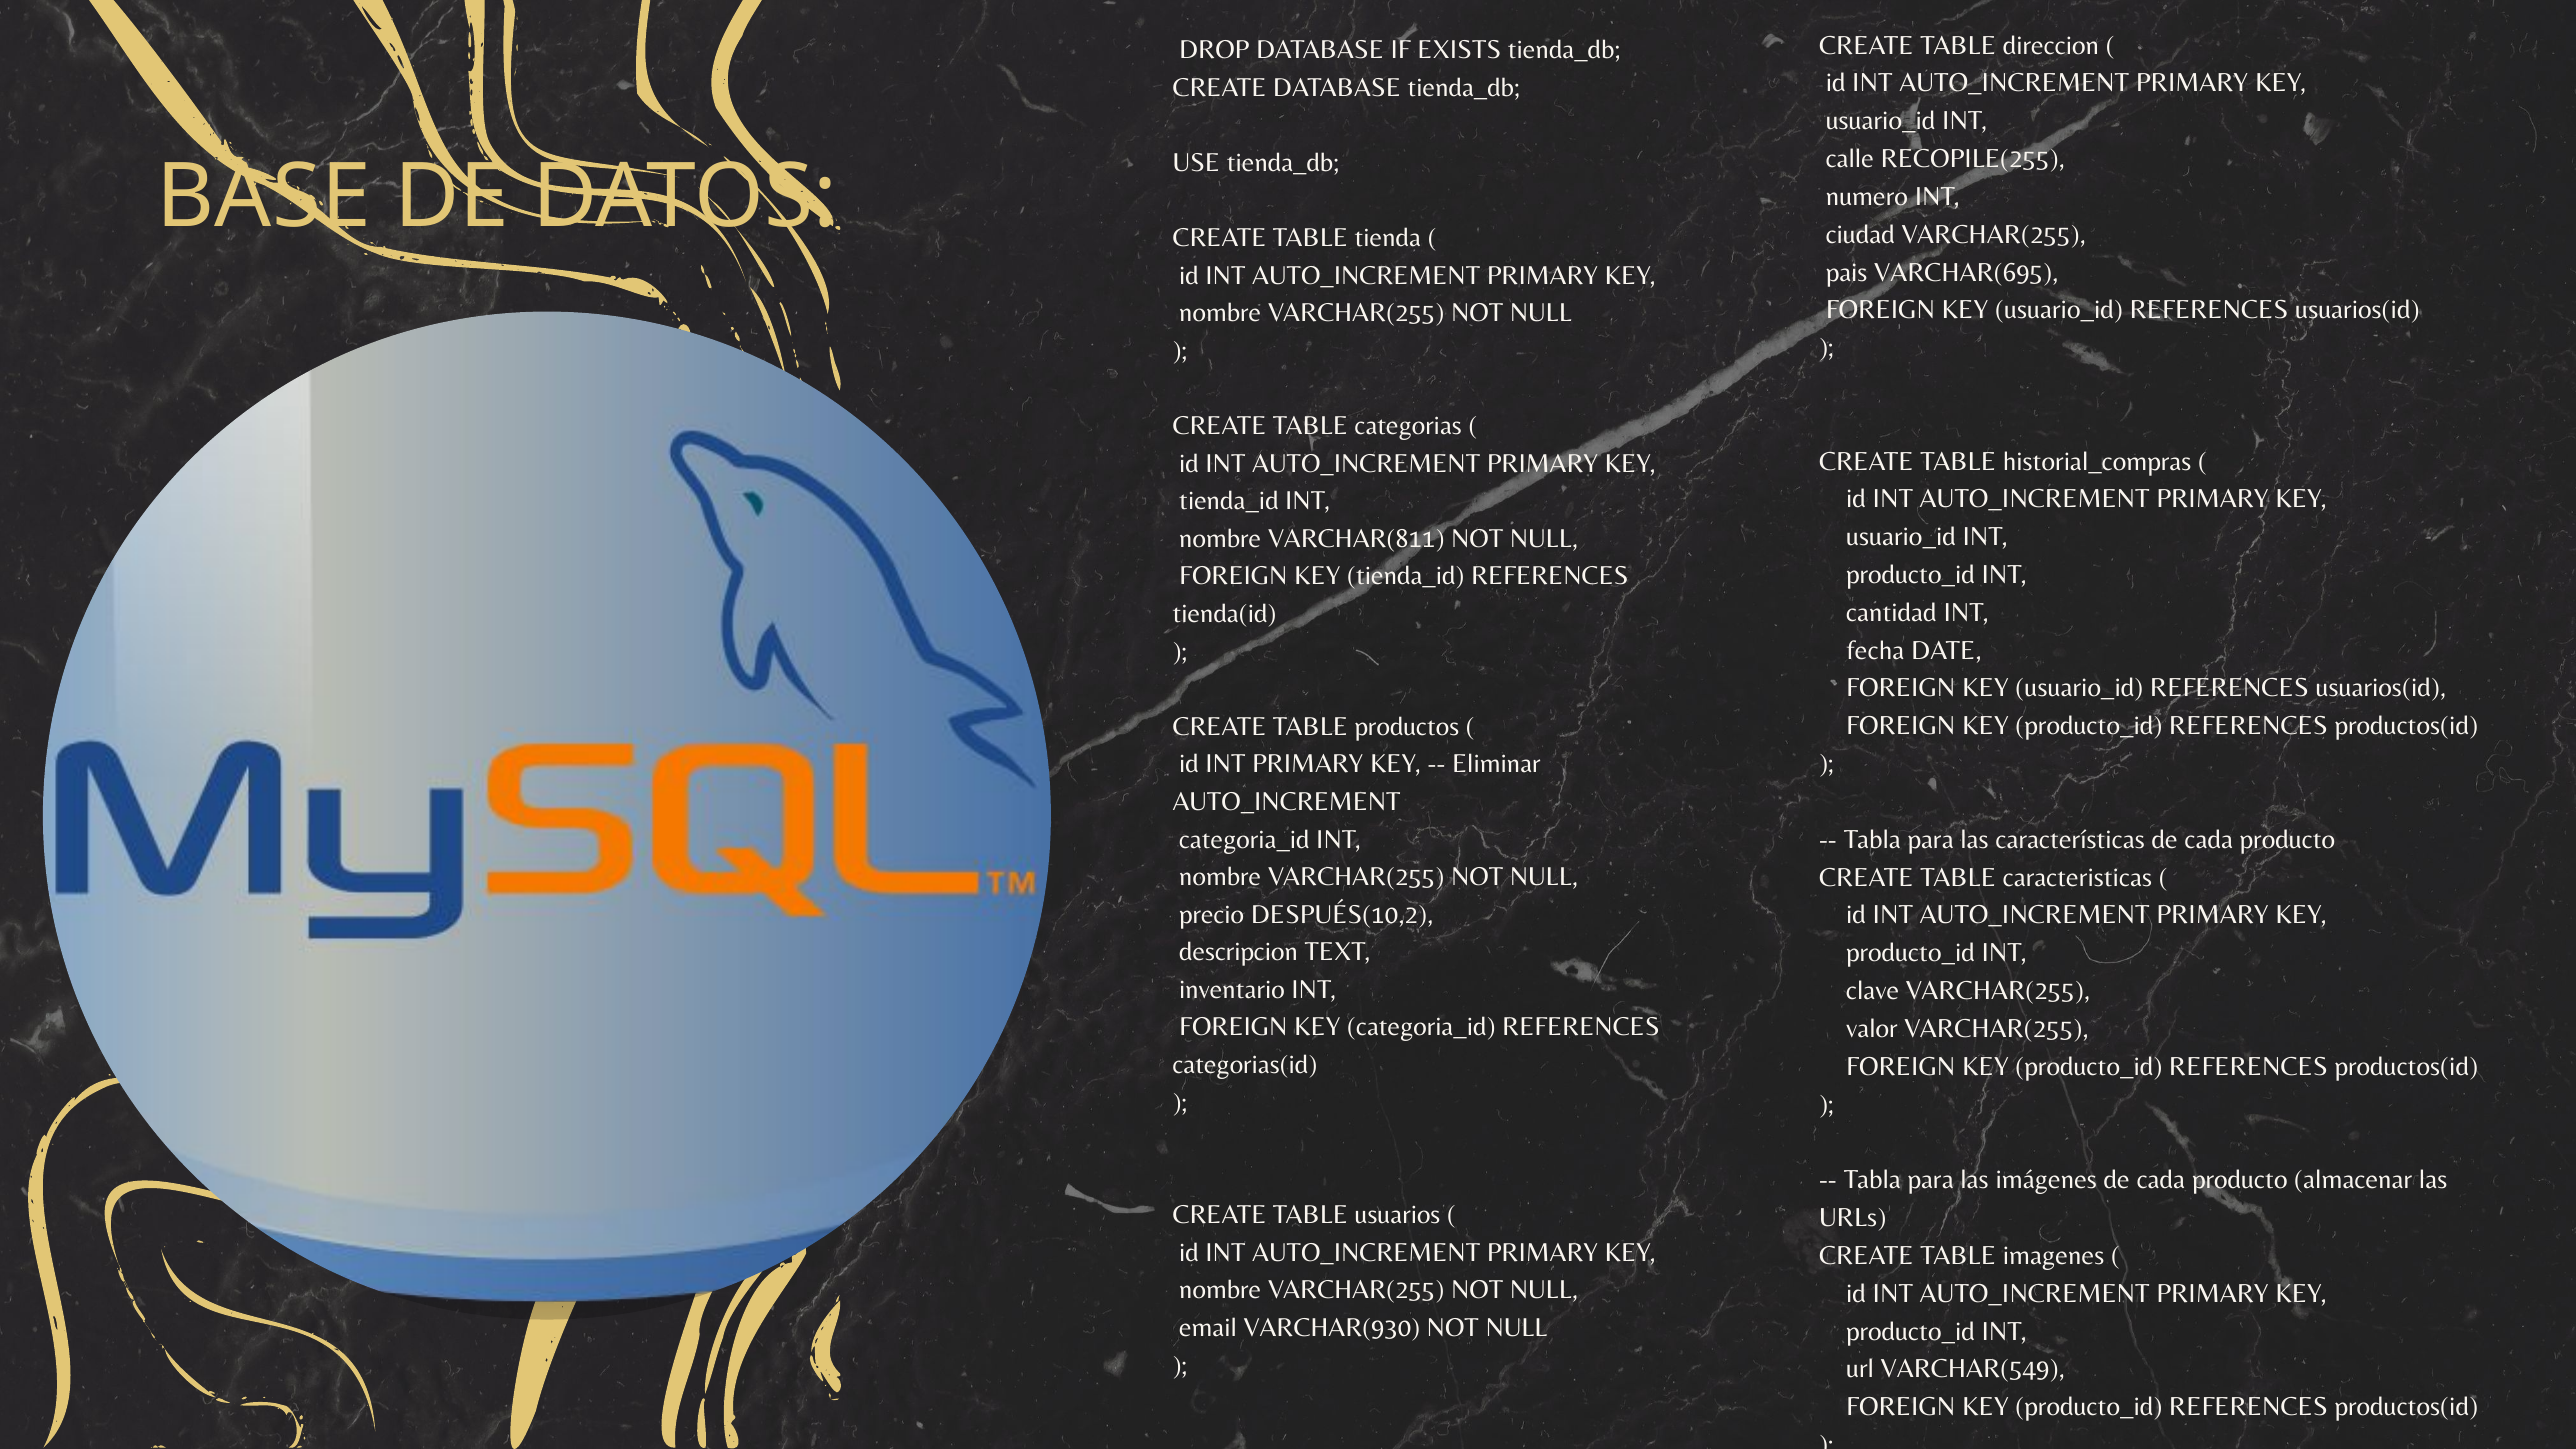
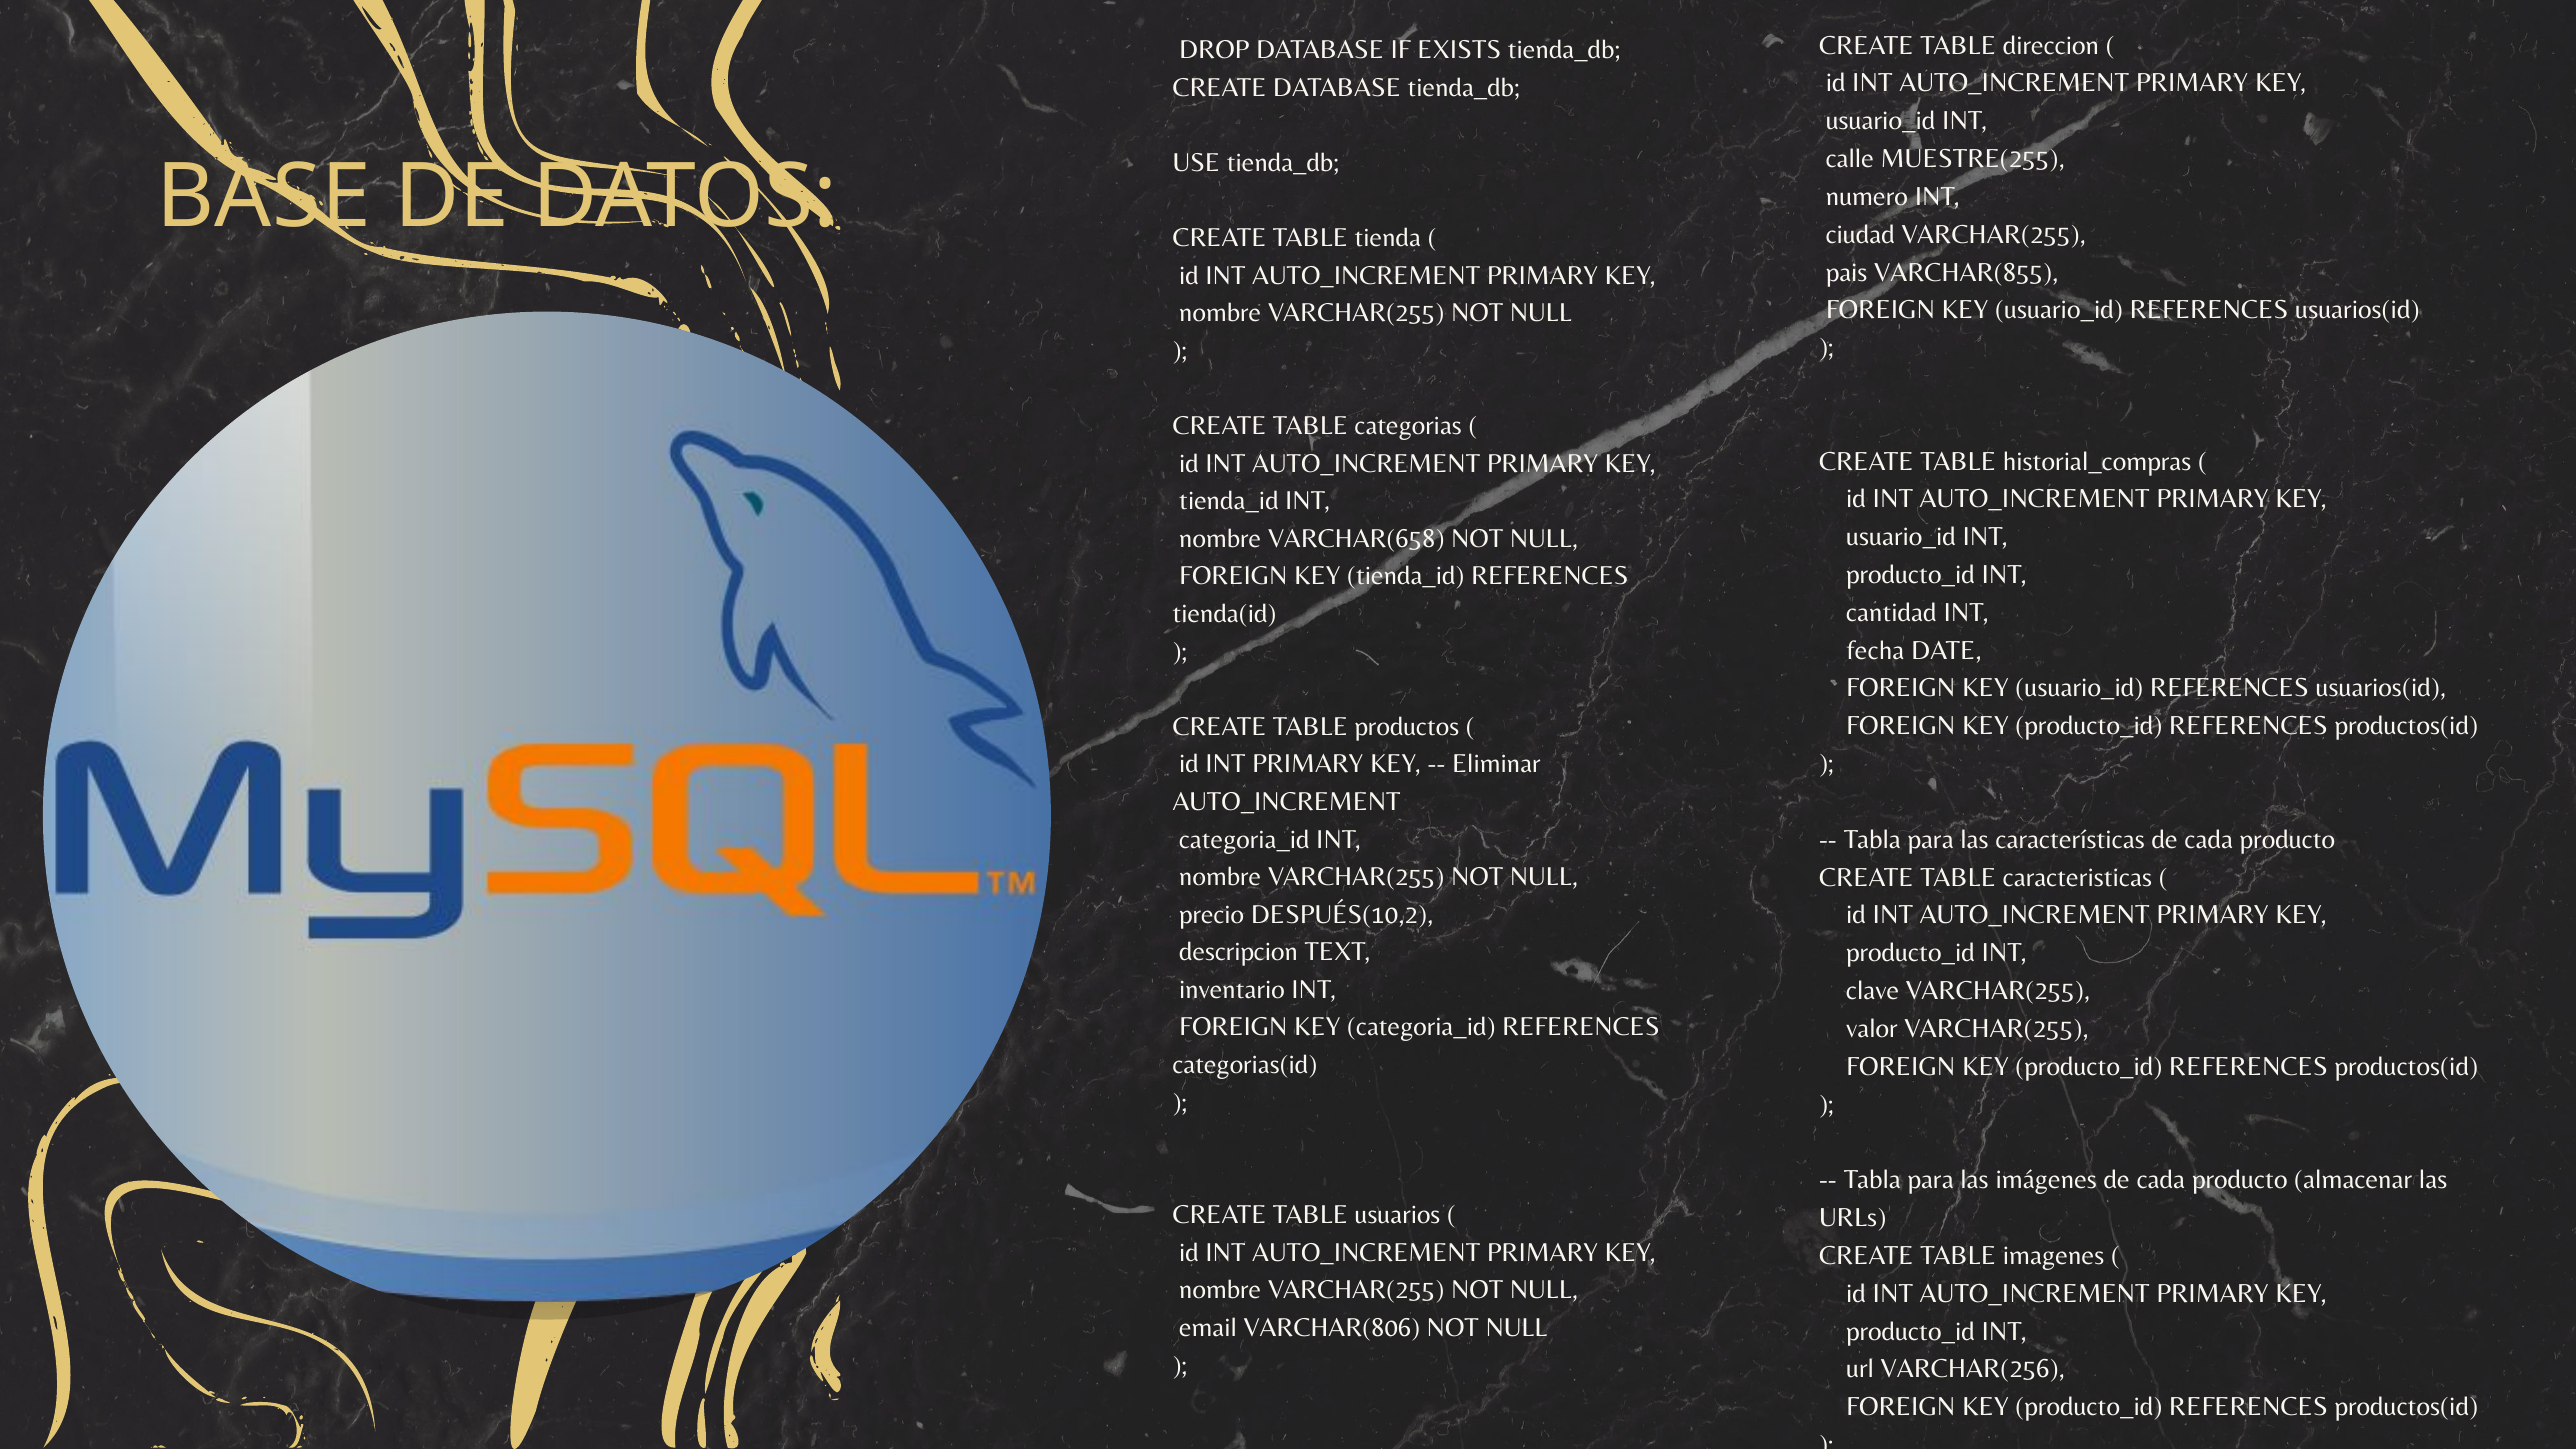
RECOPILE(255: RECOPILE(255 -> MUESTRE(255 (1973, 159)
VARCHAR(695: VARCHAR(695 -> VARCHAR(855 (1966, 272)
VARCHAR(811: VARCHAR(811 -> VARCHAR(658 (1356, 539)
VARCHAR(930: VARCHAR(930 -> VARCHAR(806 (1332, 1328)
VARCHAR(549: VARCHAR(549 -> VARCHAR(256 (1973, 1369)
